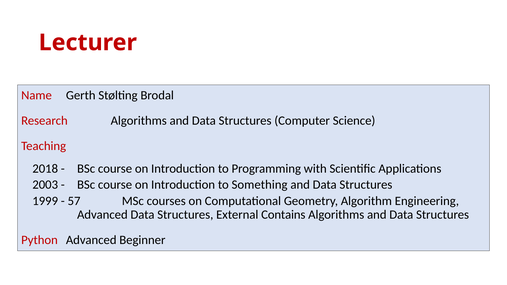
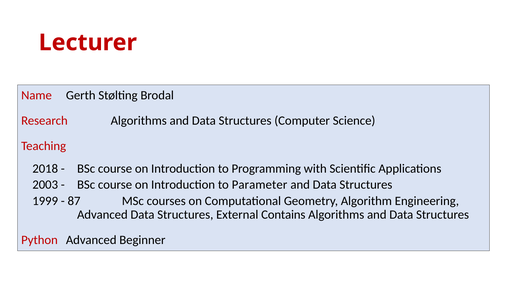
Something: Something -> Parameter (260, 185)
57: 57 -> 87 (74, 201)
